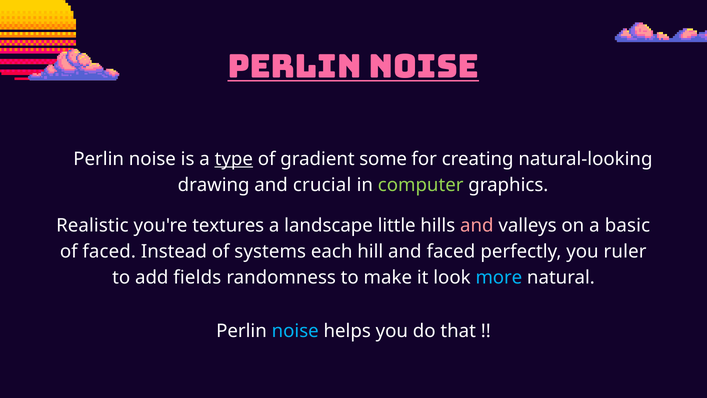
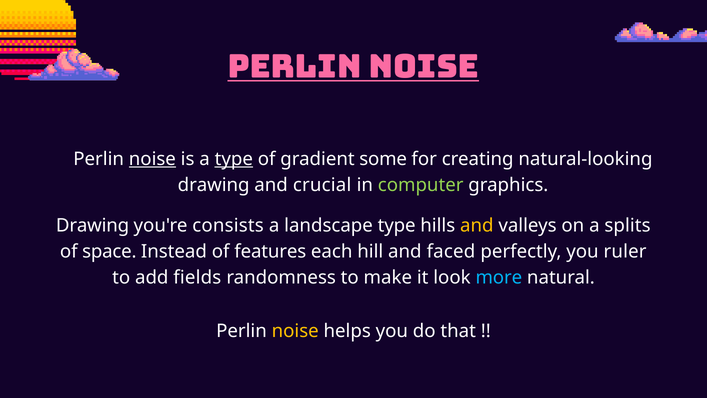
noise underline: none -> present (152, 159)
Realistic: Realistic -> Drawing (93, 225)
textures: textures -> consists (228, 225)
landscape little: little -> type (397, 225)
and colour: pink -> yellow (477, 225)
basic: basic -> splits (628, 225)
of faced: faced -> space (109, 251)
systems: systems -> features (270, 251)
noise colour: light blue -> yellow (295, 331)
